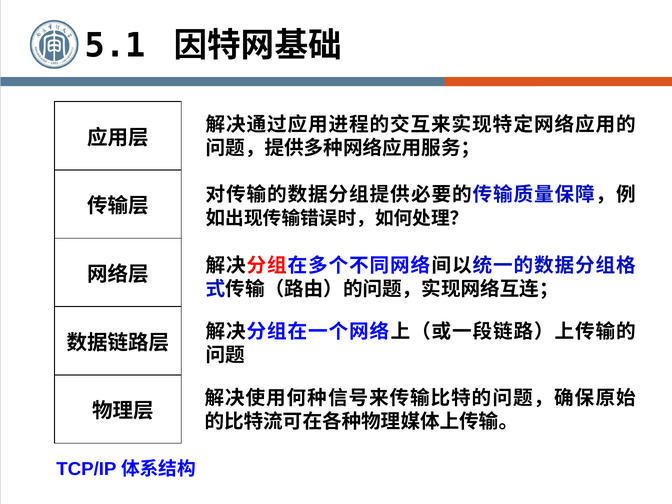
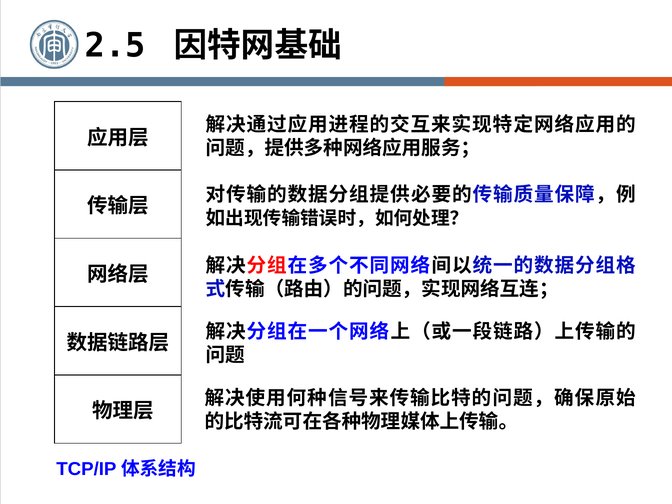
5.1: 5.1 -> 2.5 (115, 46)
